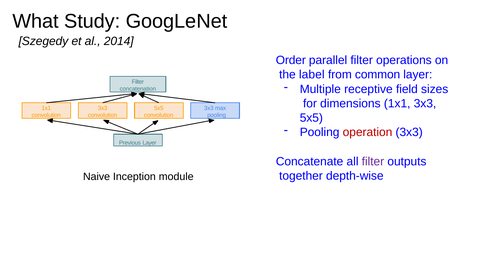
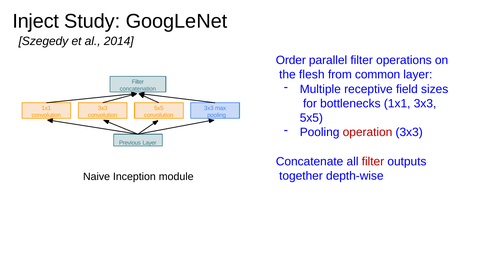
What: What -> Inject (36, 21)
label: label -> flesh (312, 75)
dimensions: dimensions -> bottlenecks (350, 103)
filter colour: purple -> red (373, 161)
